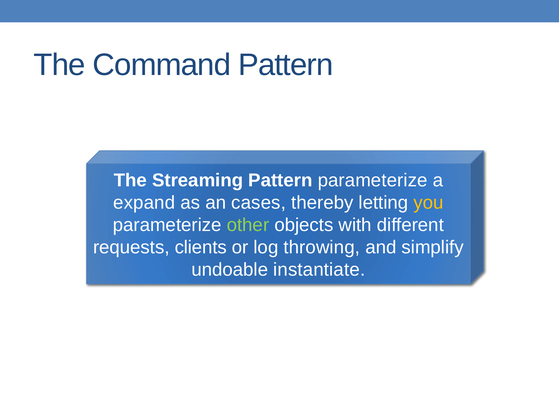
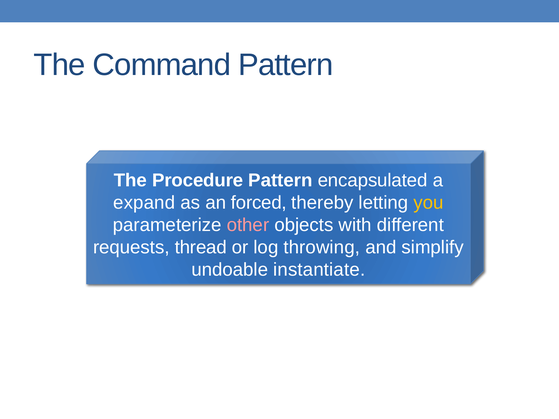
Streaming: Streaming -> Procedure (198, 181)
Pattern parameterize: parameterize -> encapsulated (373, 181)
cases: cases -> forced (259, 203)
other colour: light green -> pink (248, 225)
clients: clients -> thread (201, 248)
